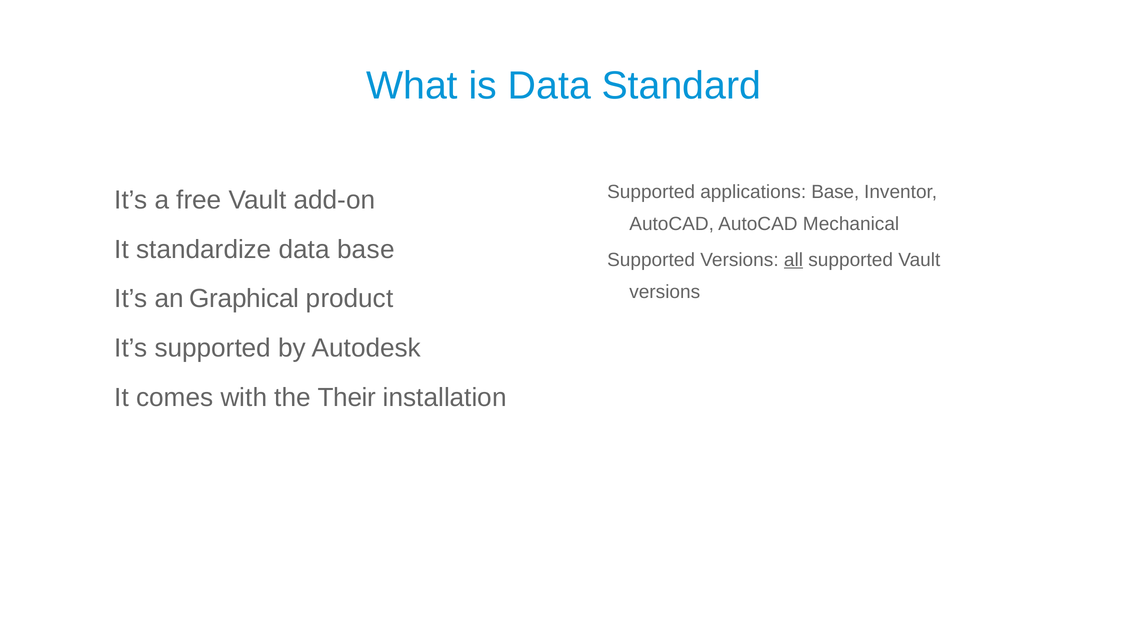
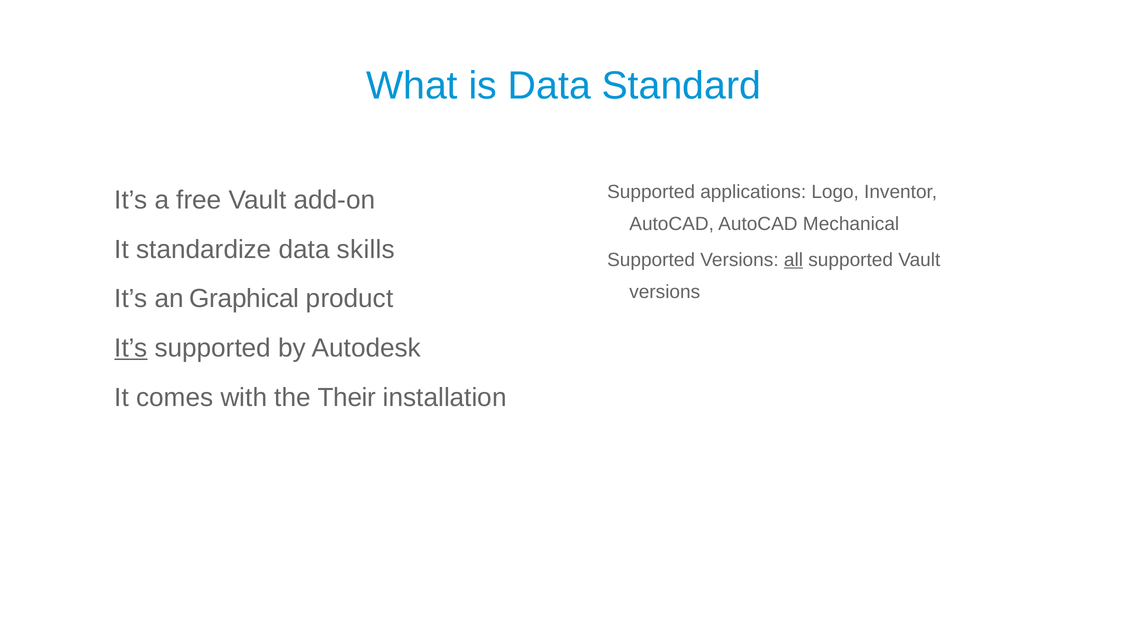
applications Base: Base -> Logo (835, 192)
data base: base -> skills (366, 249)
It’s underline: none -> present (131, 348)
